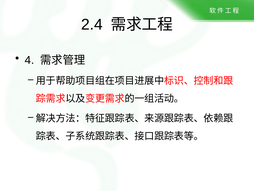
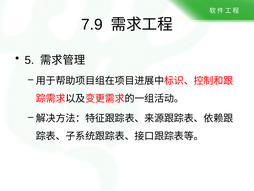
2.4: 2.4 -> 7.9 (92, 25)
4: 4 -> 5 (29, 60)
